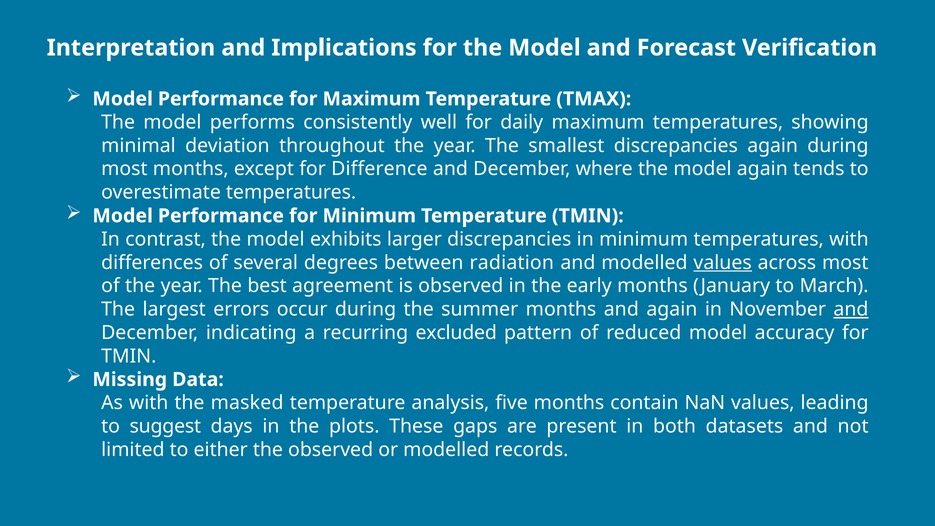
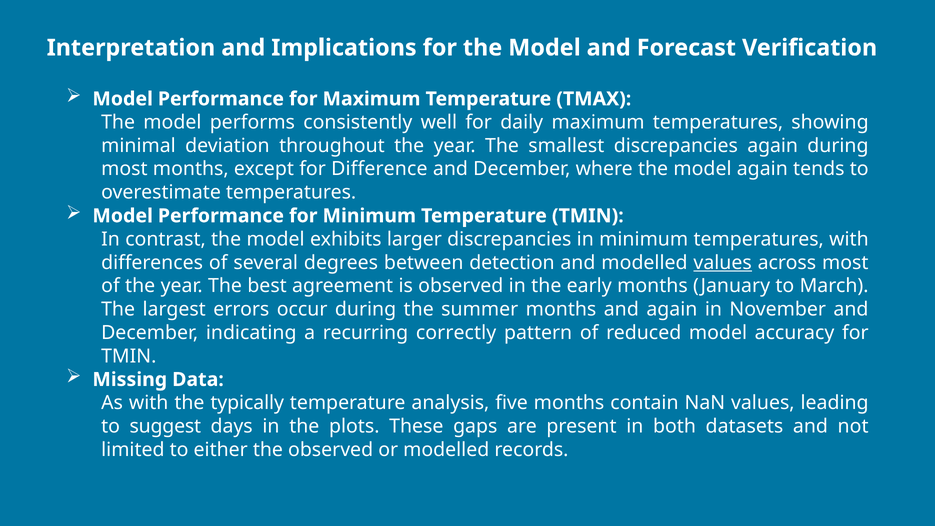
radiation: radiation -> detection (512, 263)
and underline: present -> none (851, 309)
excluded: excluded -> correctly (456, 333)
masked: masked -> typically (247, 403)
